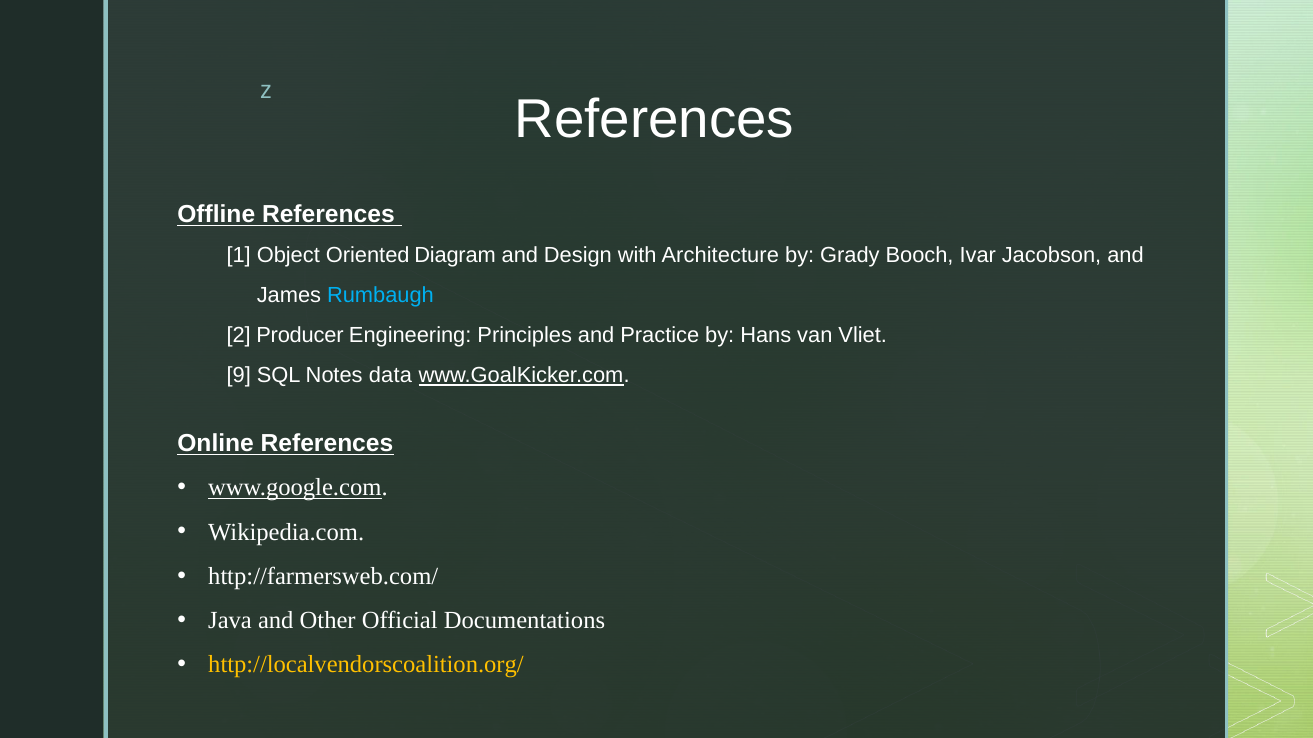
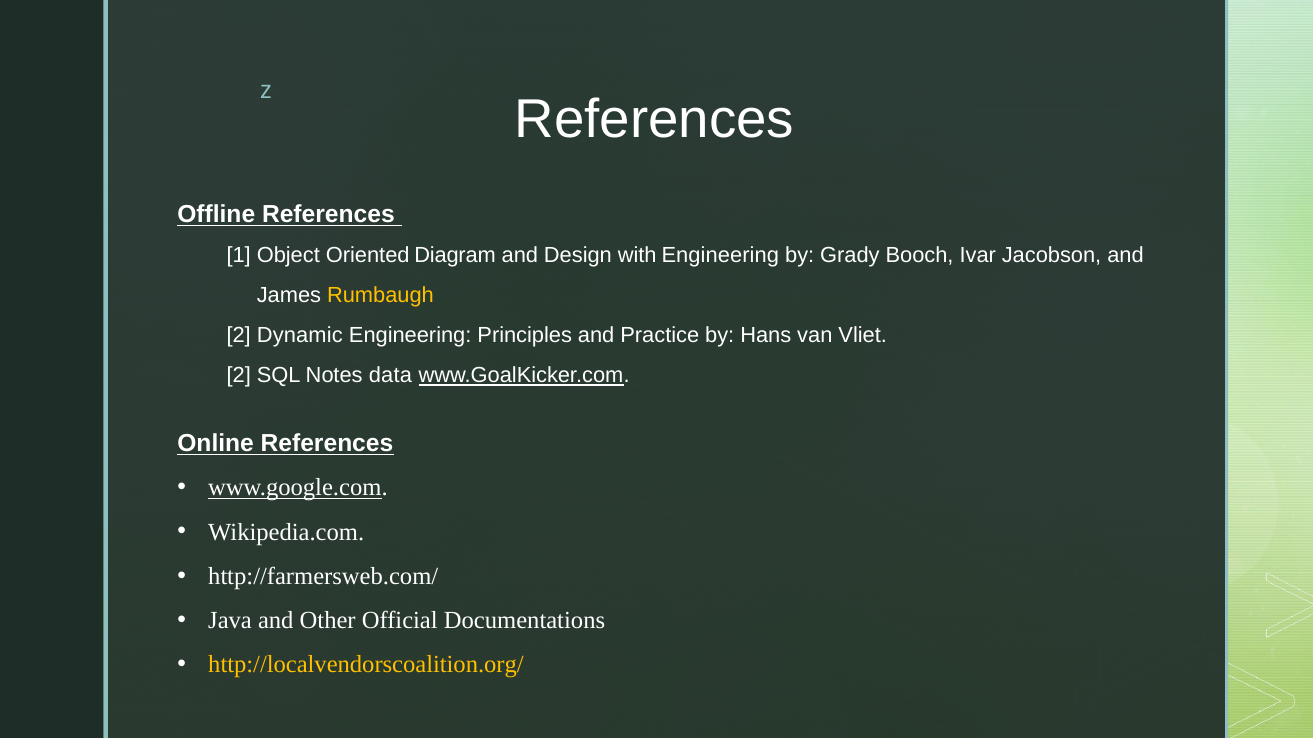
with Architecture: Architecture -> Engineering (720, 256)
Rumbaugh colour: light blue -> yellow (380, 296)
Producer: Producer -> Dynamic (300, 336)
9: 9 -> 2 (239, 376)
